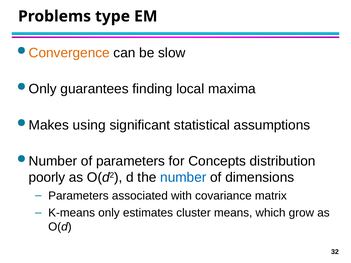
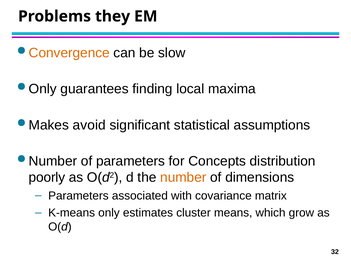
type: type -> they (113, 16)
using: using -> avoid (89, 125)
number colour: blue -> orange (183, 178)
